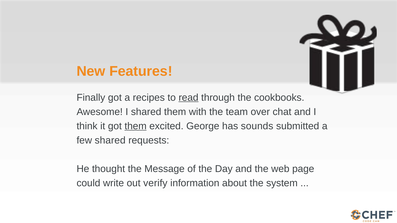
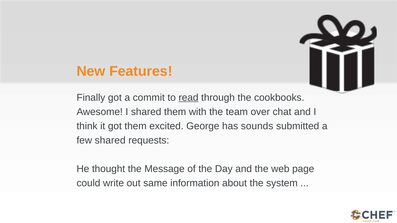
recipes: recipes -> commit (149, 98)
them underline: present -> none (136, 126)
verify: verify -> same (155, 183)
